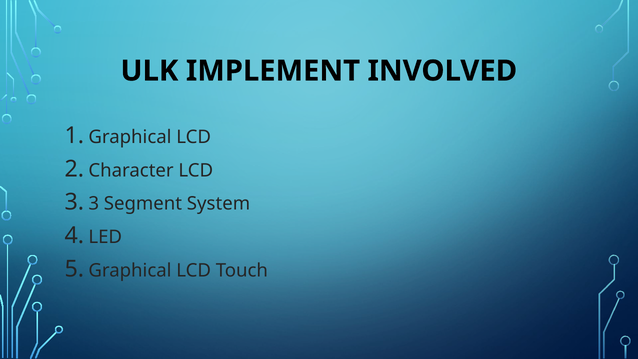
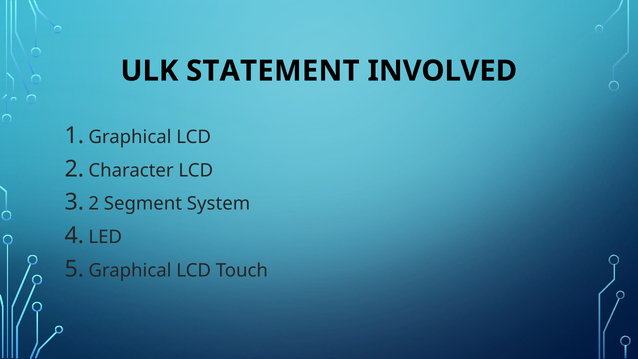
IMPLEMENT: IMPLEMENT -> STATEMENT (273, 71)
3: 3 -> 2 (94, 204)
